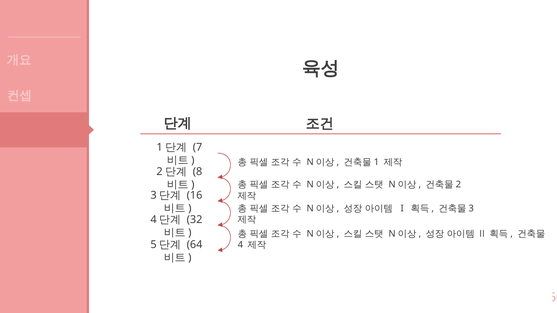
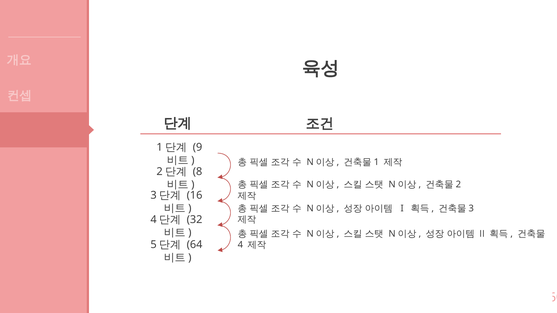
7: 7 -> 9 (197, 148)
